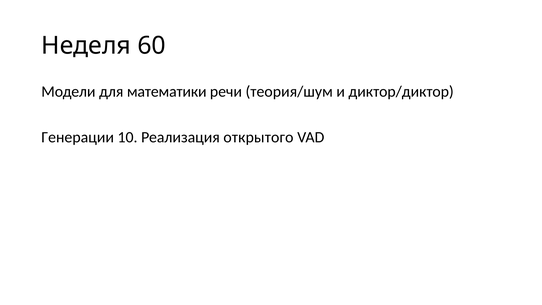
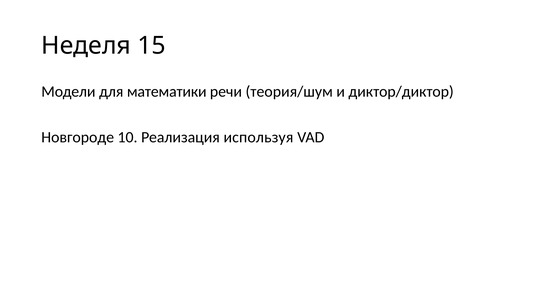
60: 60 -> 15 (152, 46)
Генерации: Генерации -> Новгороде (78, 137)
открытого: открытого -> используя (258, 137)
